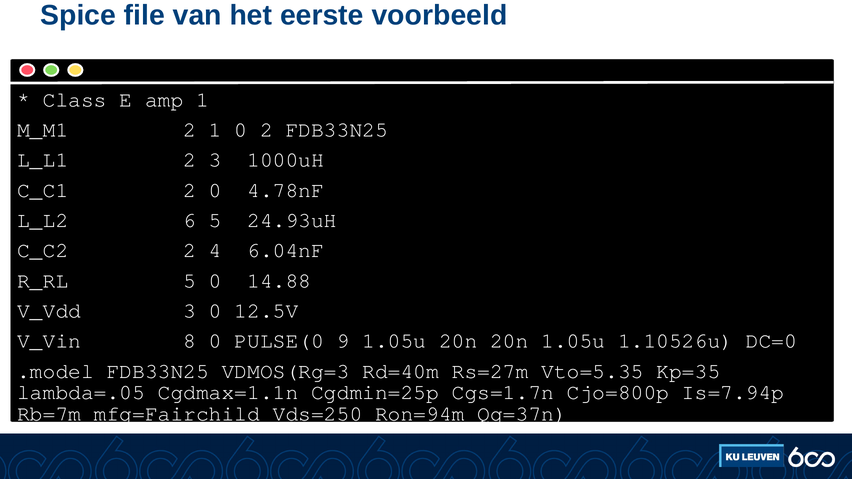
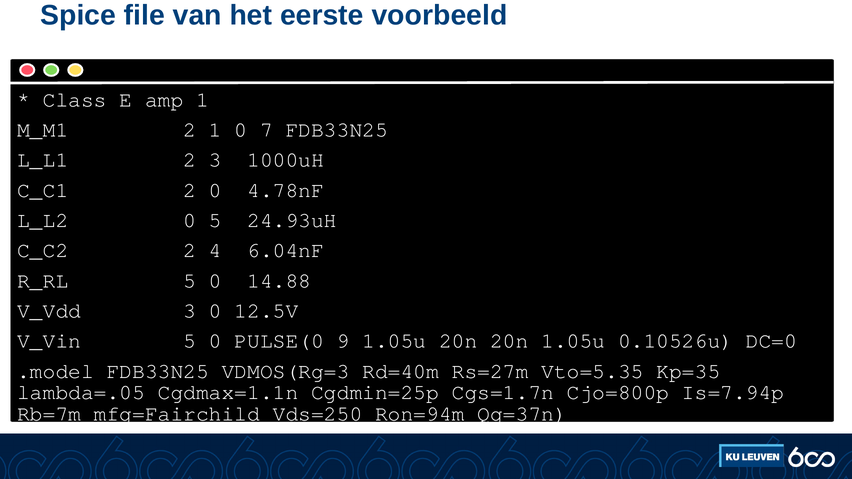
0 2: 2 -> 7 (266, 130)
L_L2 6: 6 -> 0 (190, 220)
V_Vin 8: 8 -> 5 (190, 341)
1.10526u: 1.10526u -> 0.10526u (676, 341)
